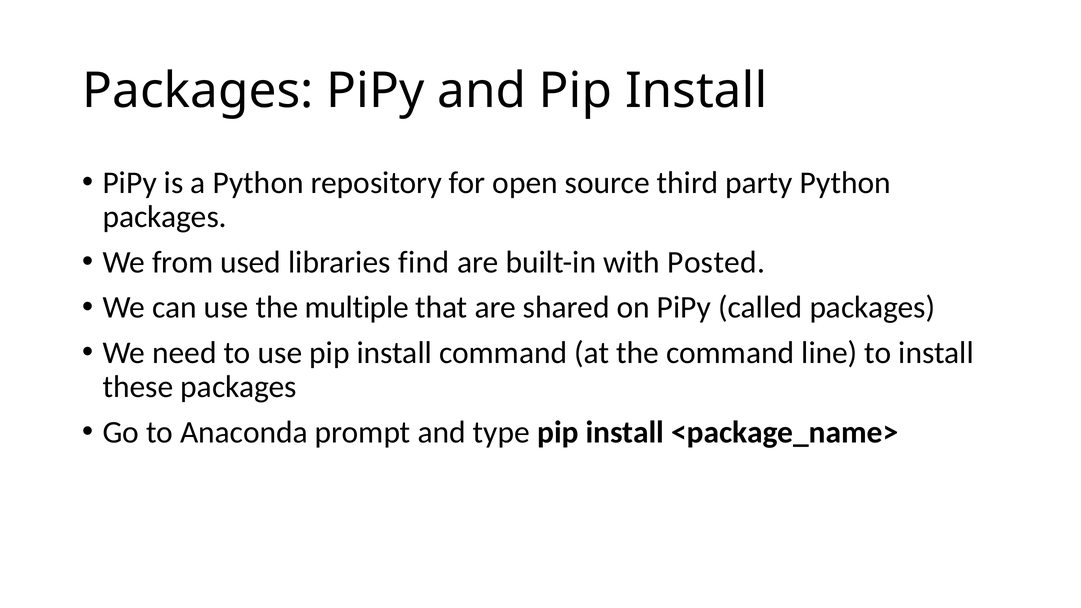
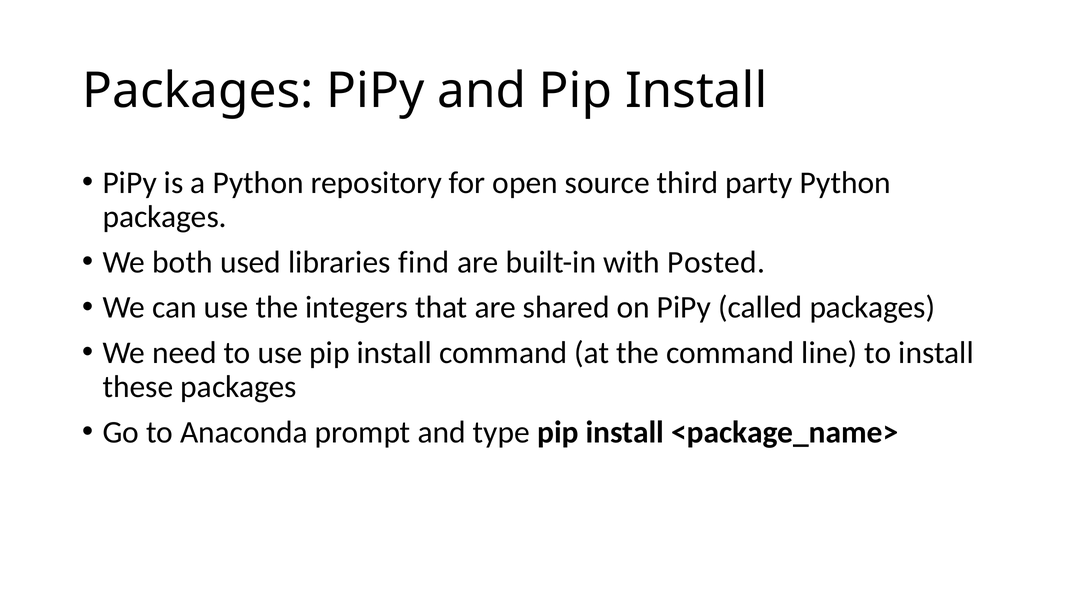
from: from -> both (183, 262)
multiple: multiple -> integers (357, 307)
